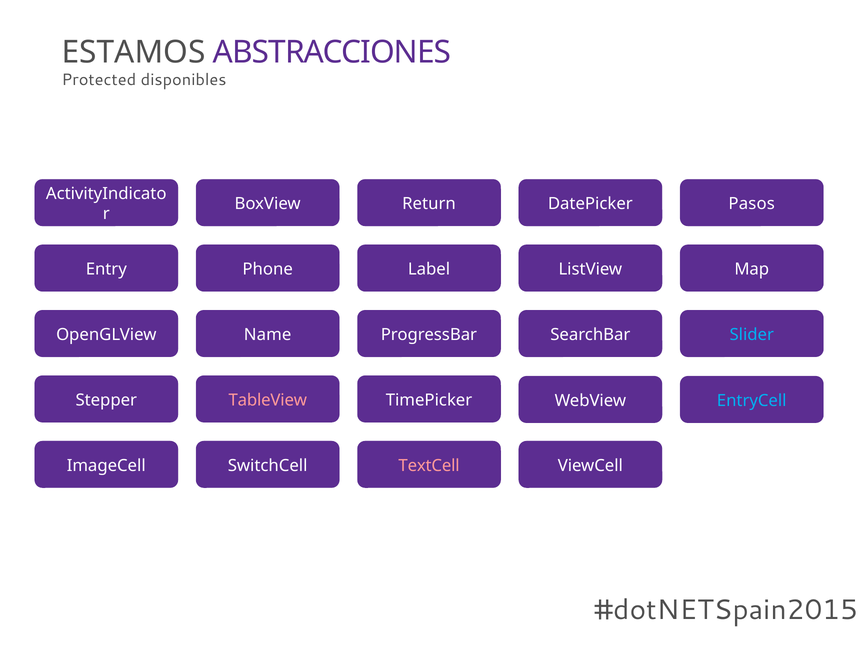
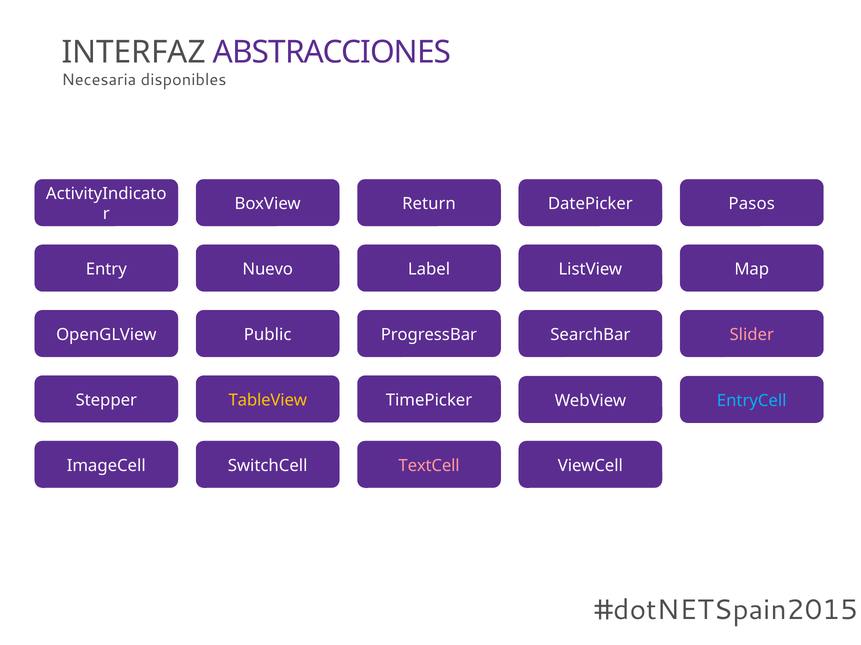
ESTAMOS: ESTAMOS -> INTERFAZ (134, 52)
Protected: Protected -> Necesaria (99, 80)
Phone: Phone -> Nuevo (268, 270)
Name: Name -> Public (268, 335)
Slider colour: light blue -> pink (752, 335)
TableView colour: pink -> yellow (268, 401)
